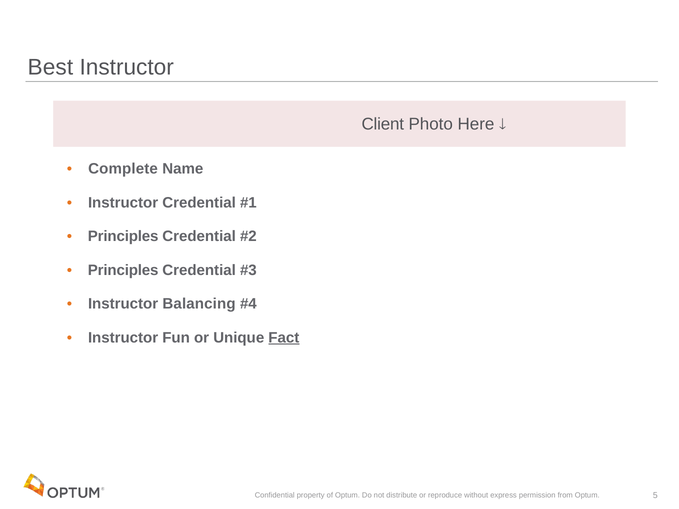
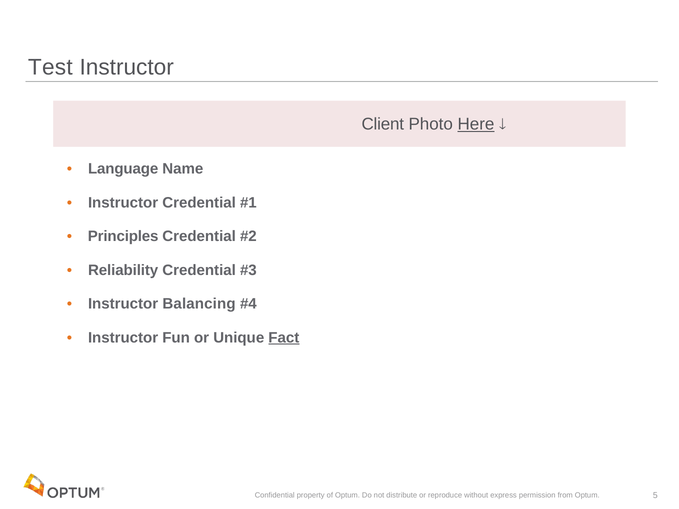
Best: Best -> Test (50, 67)
Here underline: none -> present (476, 124)
Complete: Complete -> Language (123, 169)
Principles: Principles -> Reliability (123, 270)
